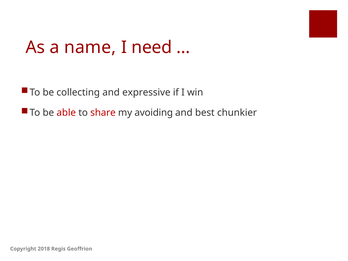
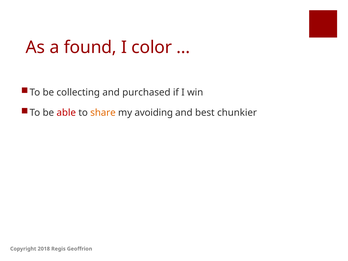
name: name -> found (90, 47)
need: need -> color (152, 47)
expressive: expressive -> purchased (146, 92)
share colour: red -> orange (103, 113)
